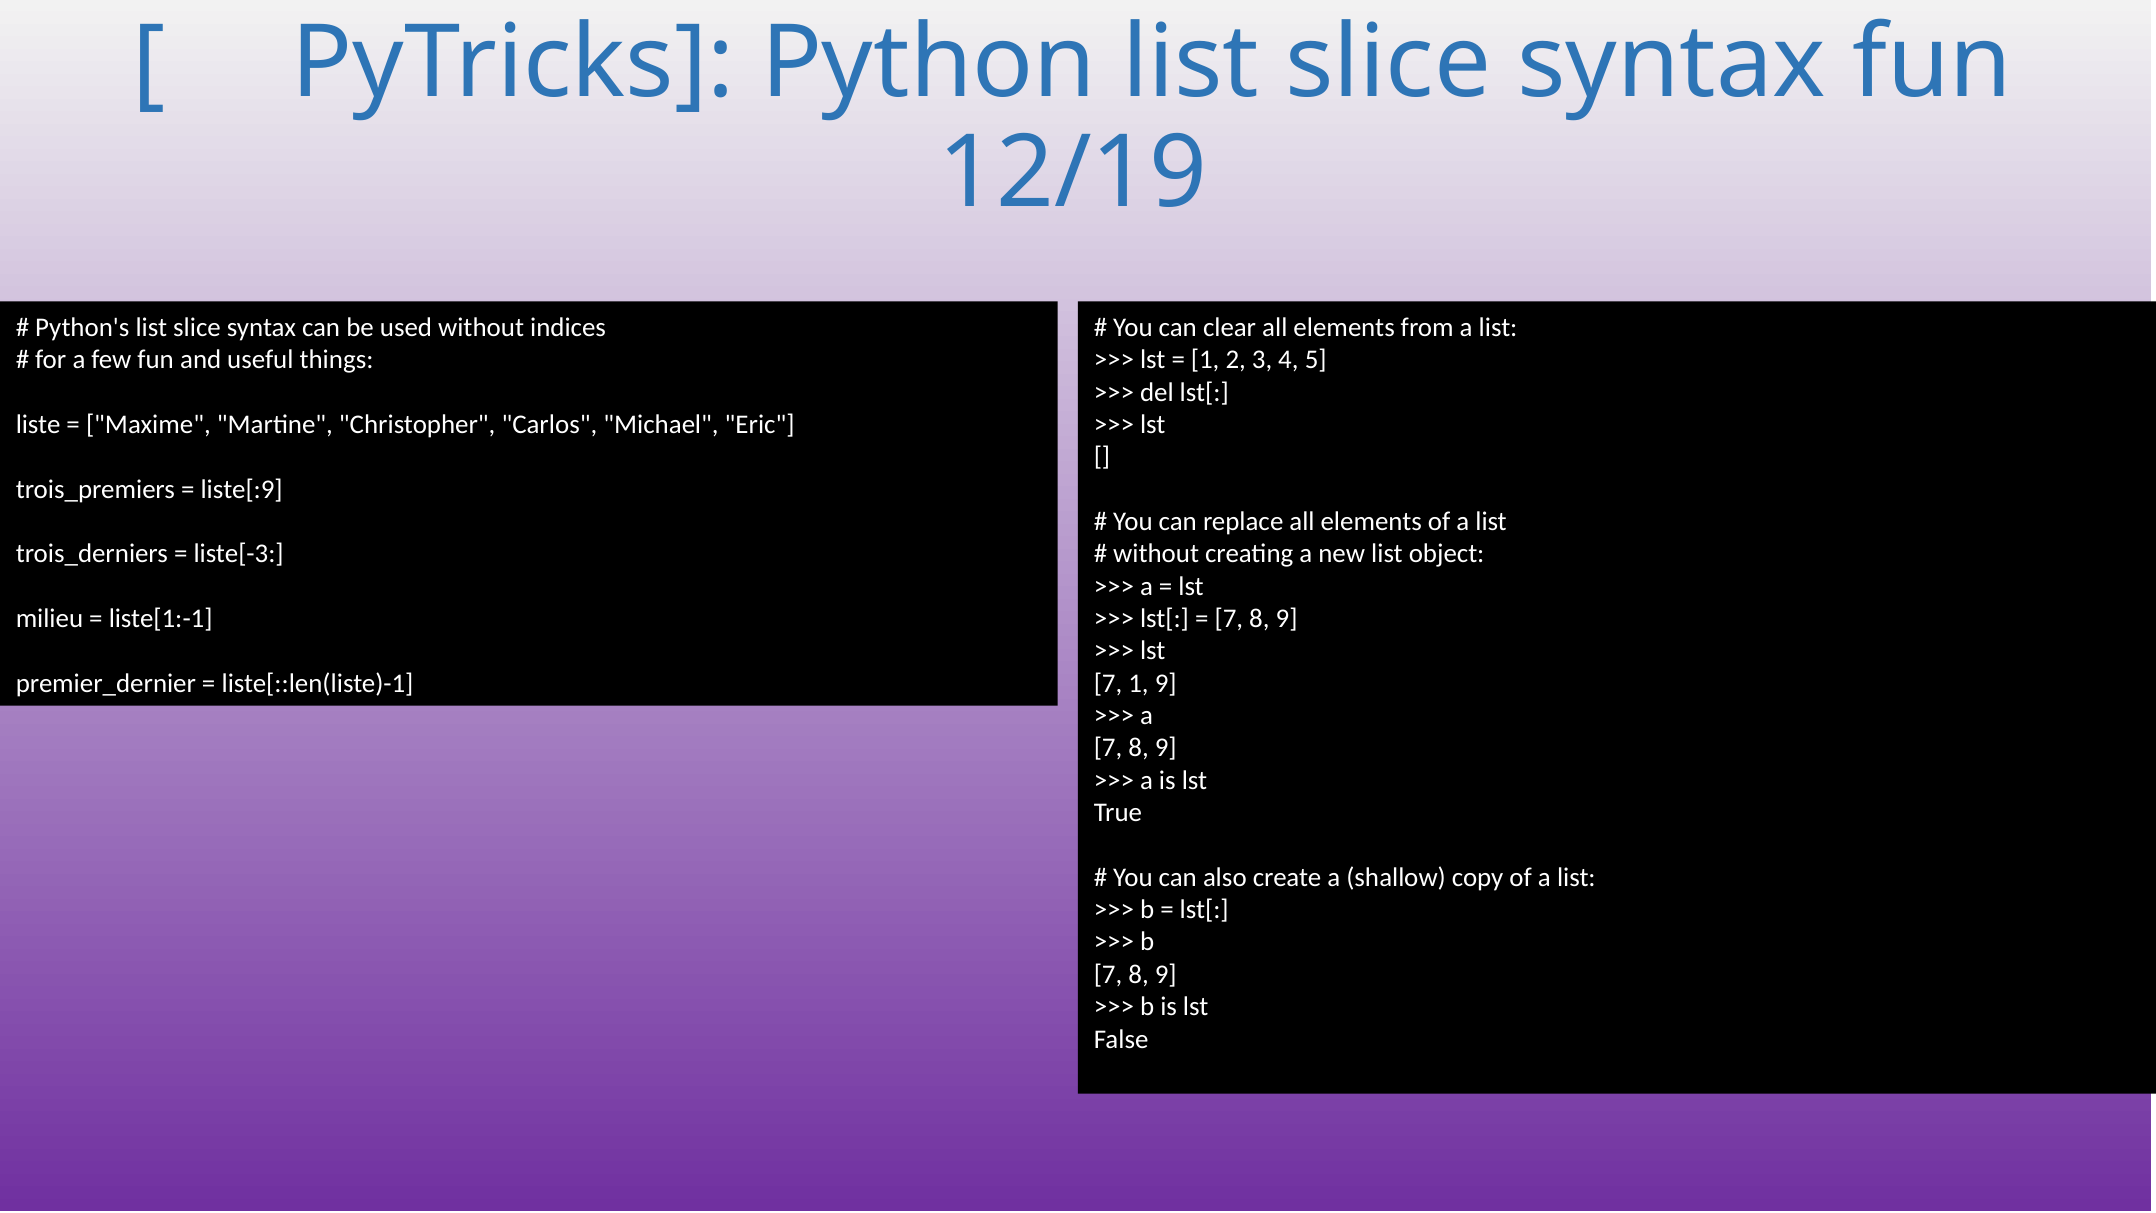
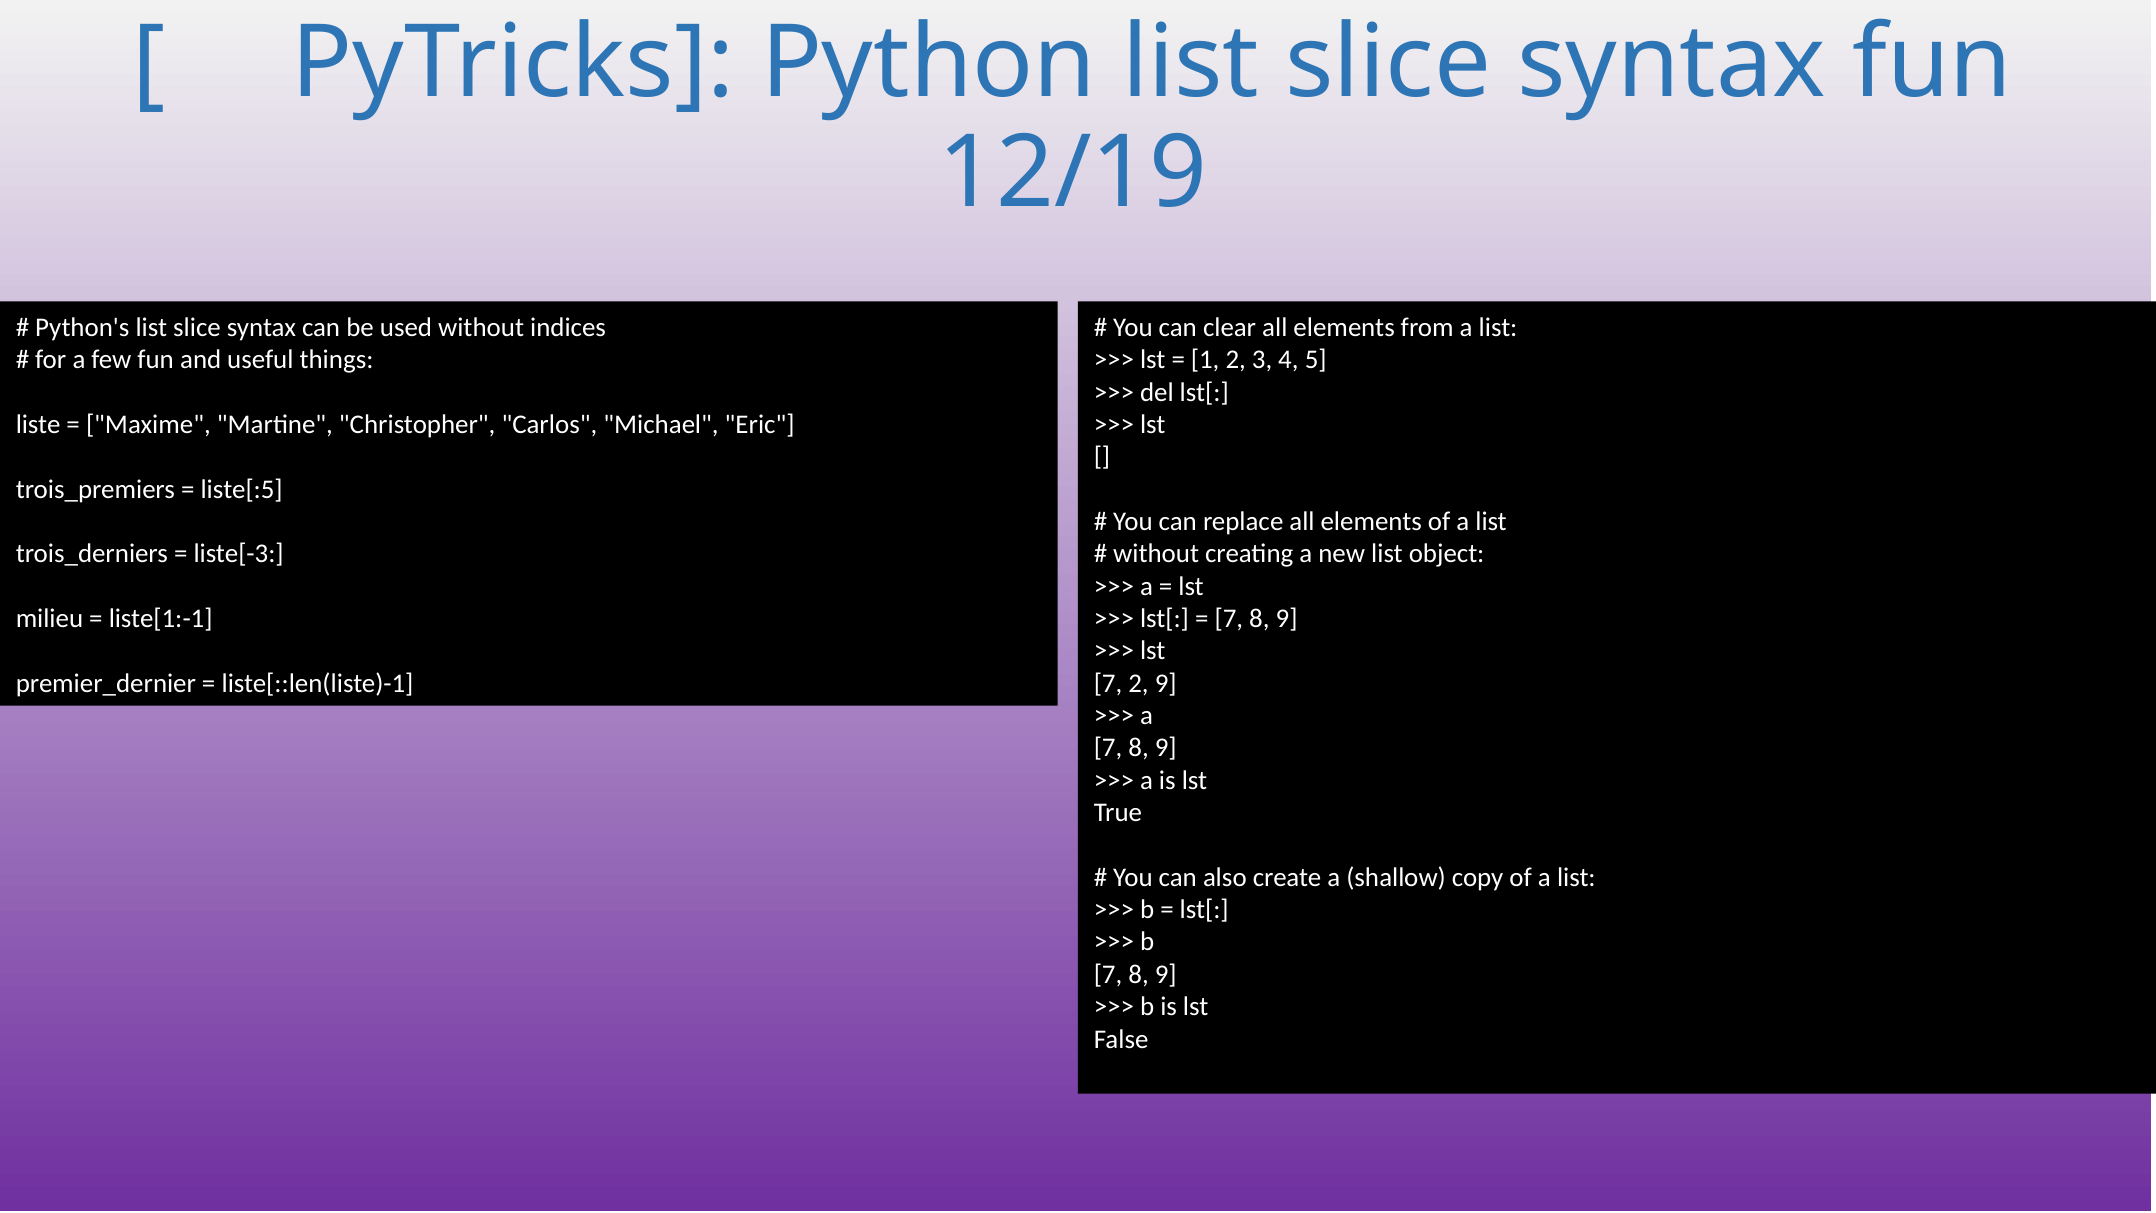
liste[:9: liste[:9 -> liste[:5 (242, 489)
7 1: 1 -> 2 (1138, 683)
